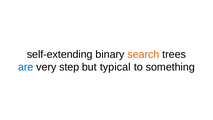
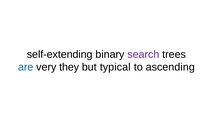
search colour: orange -> purple (143, 54)
step: step -> they (69, 67)
something: something -> ascending (170, 67)
